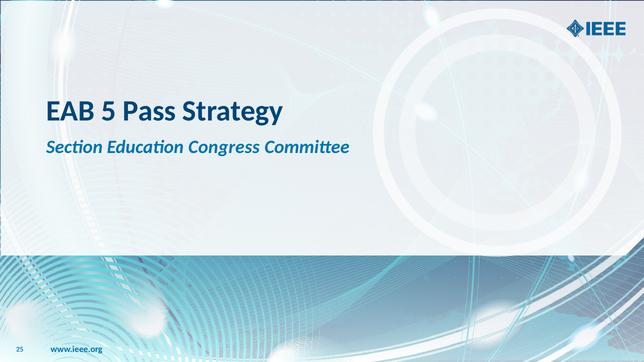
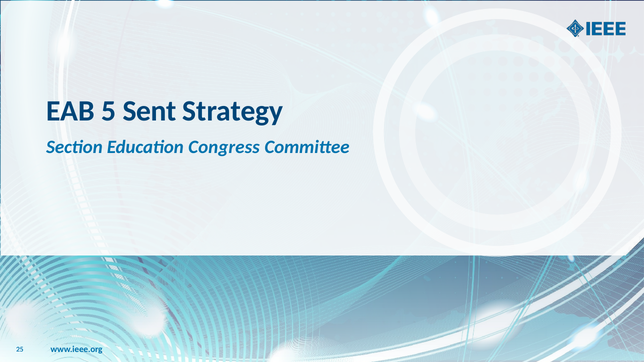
Pass: Pass -> Sent (149, 111)
